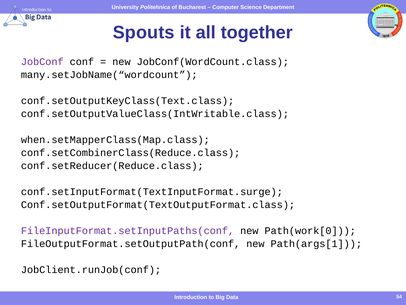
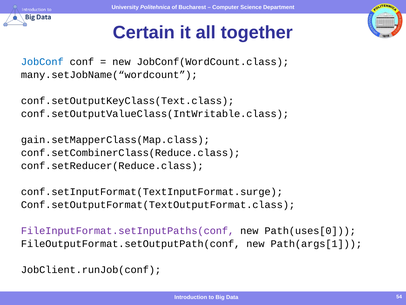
Spouts: Spouts -> Certain (144, 32)
JobConf colour: purple -> blue (42, 62)
when.setMapperClass(Map.class: when.setMapperClass(Map.class -> gain.setMapperClass(Map.class (115, 140)
Path(work[0: Path(work[0 -> Path(uses[0 (310, 230)
